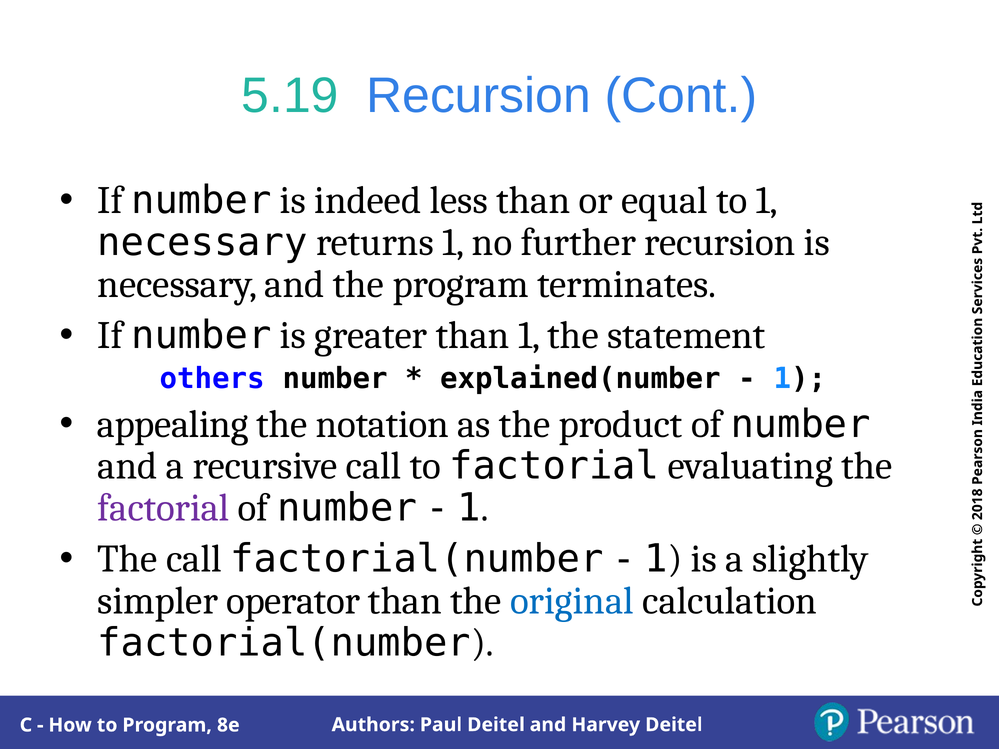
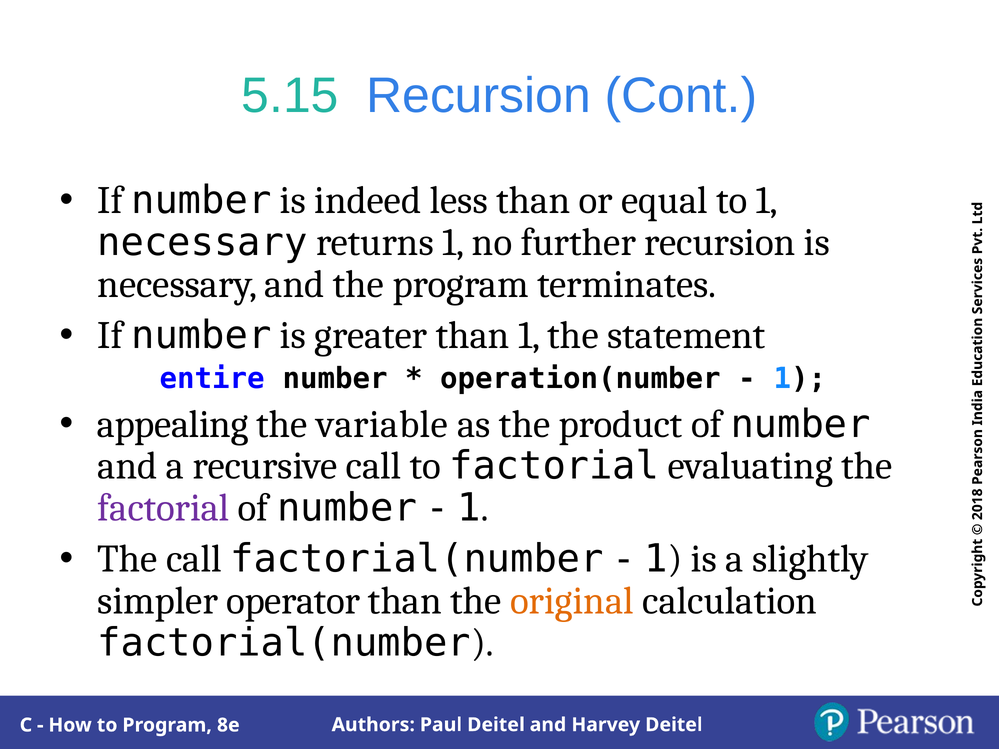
5.19: 5.19 -> 5.15 (290, 96)
others: others -> entire (212, 379)
explained(number: explained(number -> operation(number (581, 379)
notation: notation -> variable (382, 424)
original colour: blue -> orange (572, 601)
